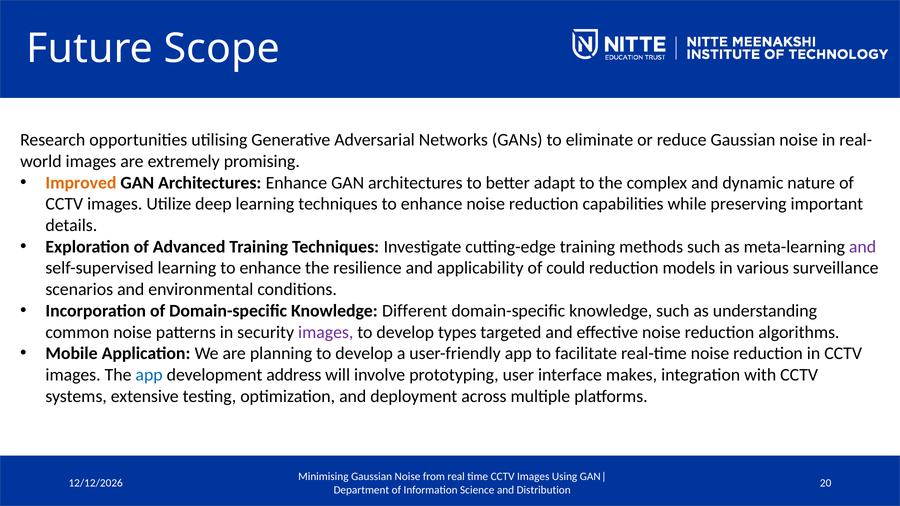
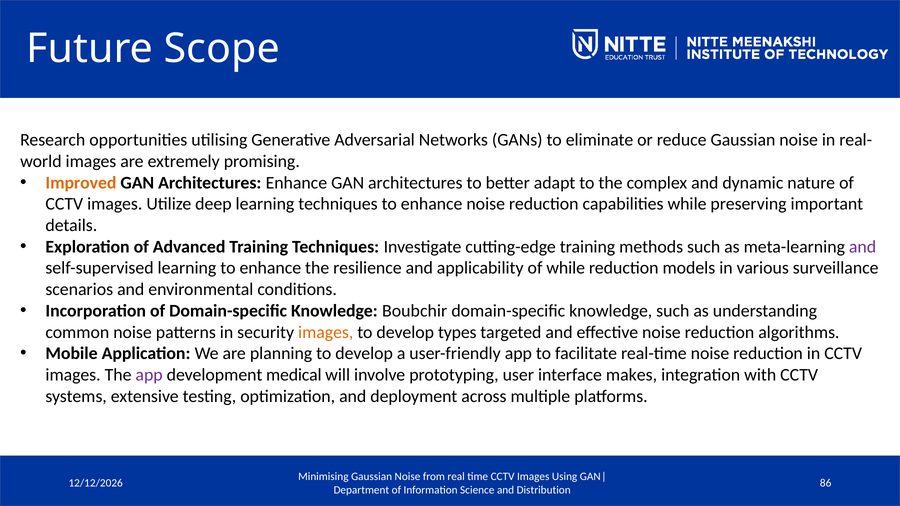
of could: could -> while (566, 268)
Different: Different -> Boubchir (415, 311)
images colour: purple -> orange (326, 332)
app colour: blue -> purple (149, 375)
address: address -> medical (294, 375)
20: 20 -> 86 (826, 483)
